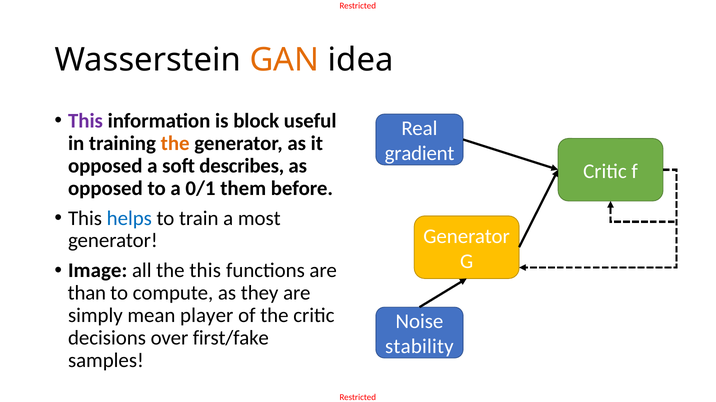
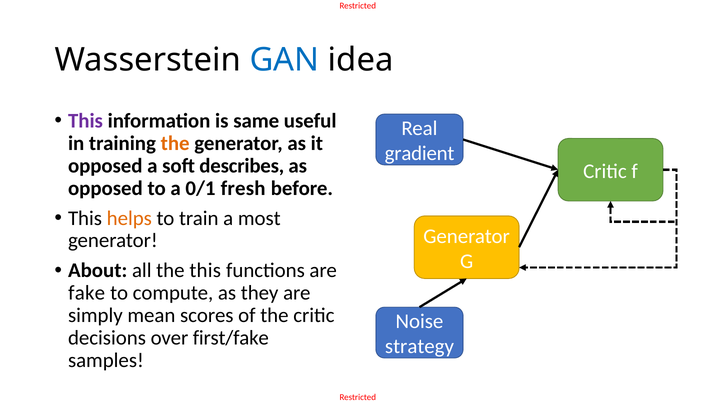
GAN colour: orange -> blue (284, 60)
block: block -> same (256, 121)
them: them -> fresh (243, 189)
helps colour: blue -> orange (129, 219)
Image: Image -> About (98, 271)
than: than -> fake (87, 294)
player: player -> scores (207, 316)
stability: stability -> strategy (419, 347)
